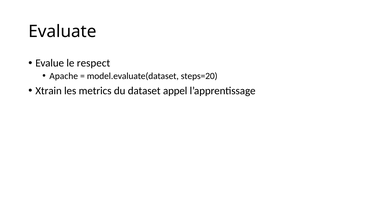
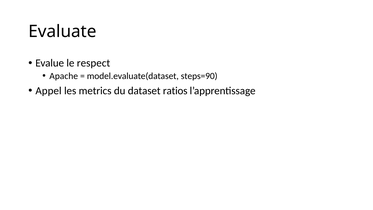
steps=20: steps=20 -> steps=90 (199, 76)
Xtrain: Xtrain -> Appel (48, 91)
appel: appel -> ratios (175, 91)
